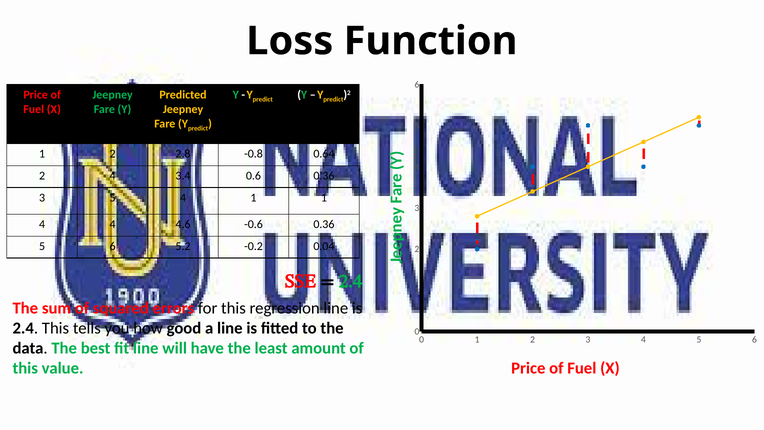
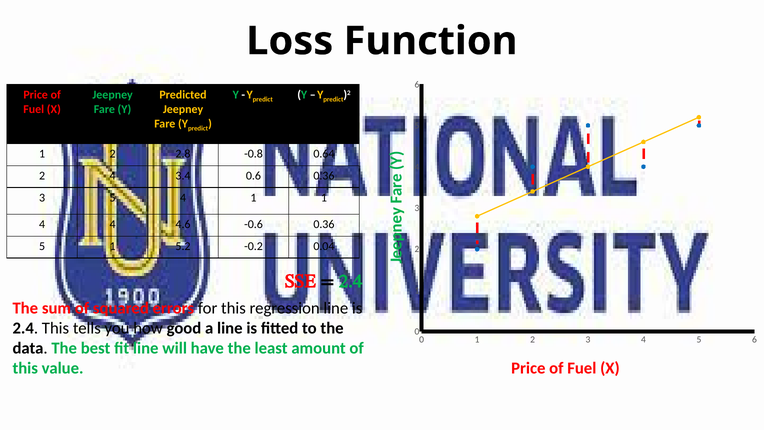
6: 6 -> 1 (113, 246)
